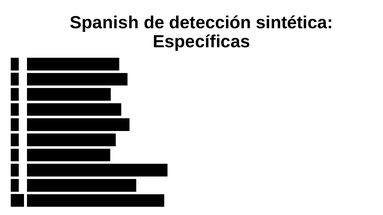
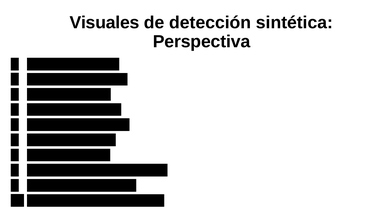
Spanish: Spanish -> Visuales (104, 23)
Específicas: Específicas -> Perspectiva (202, 42)
